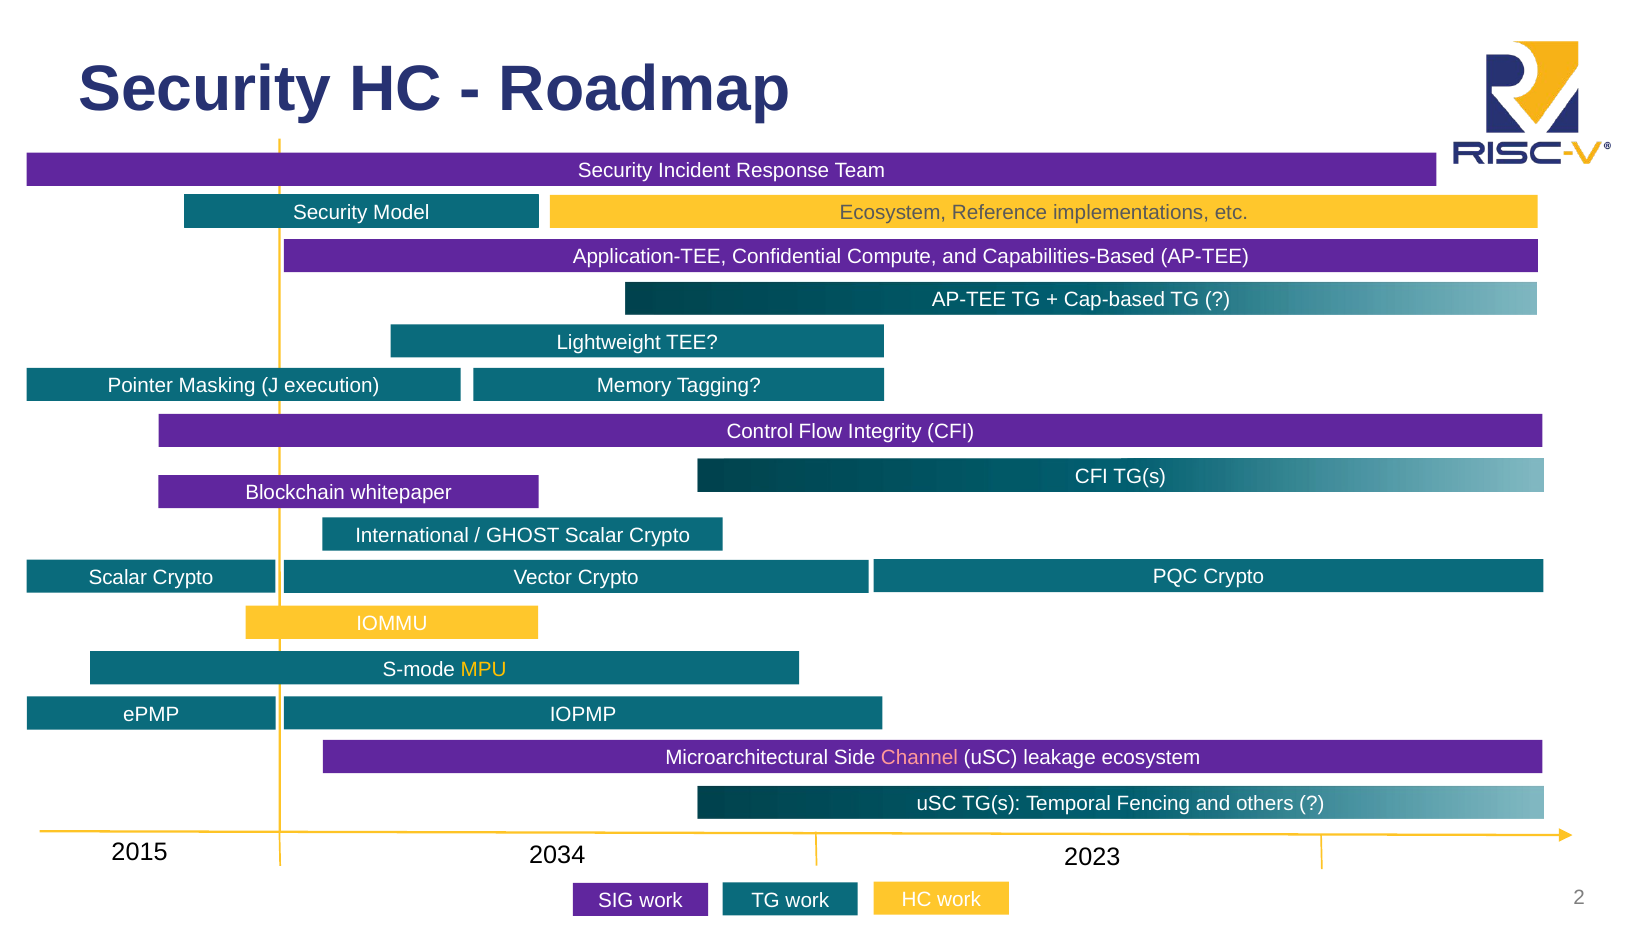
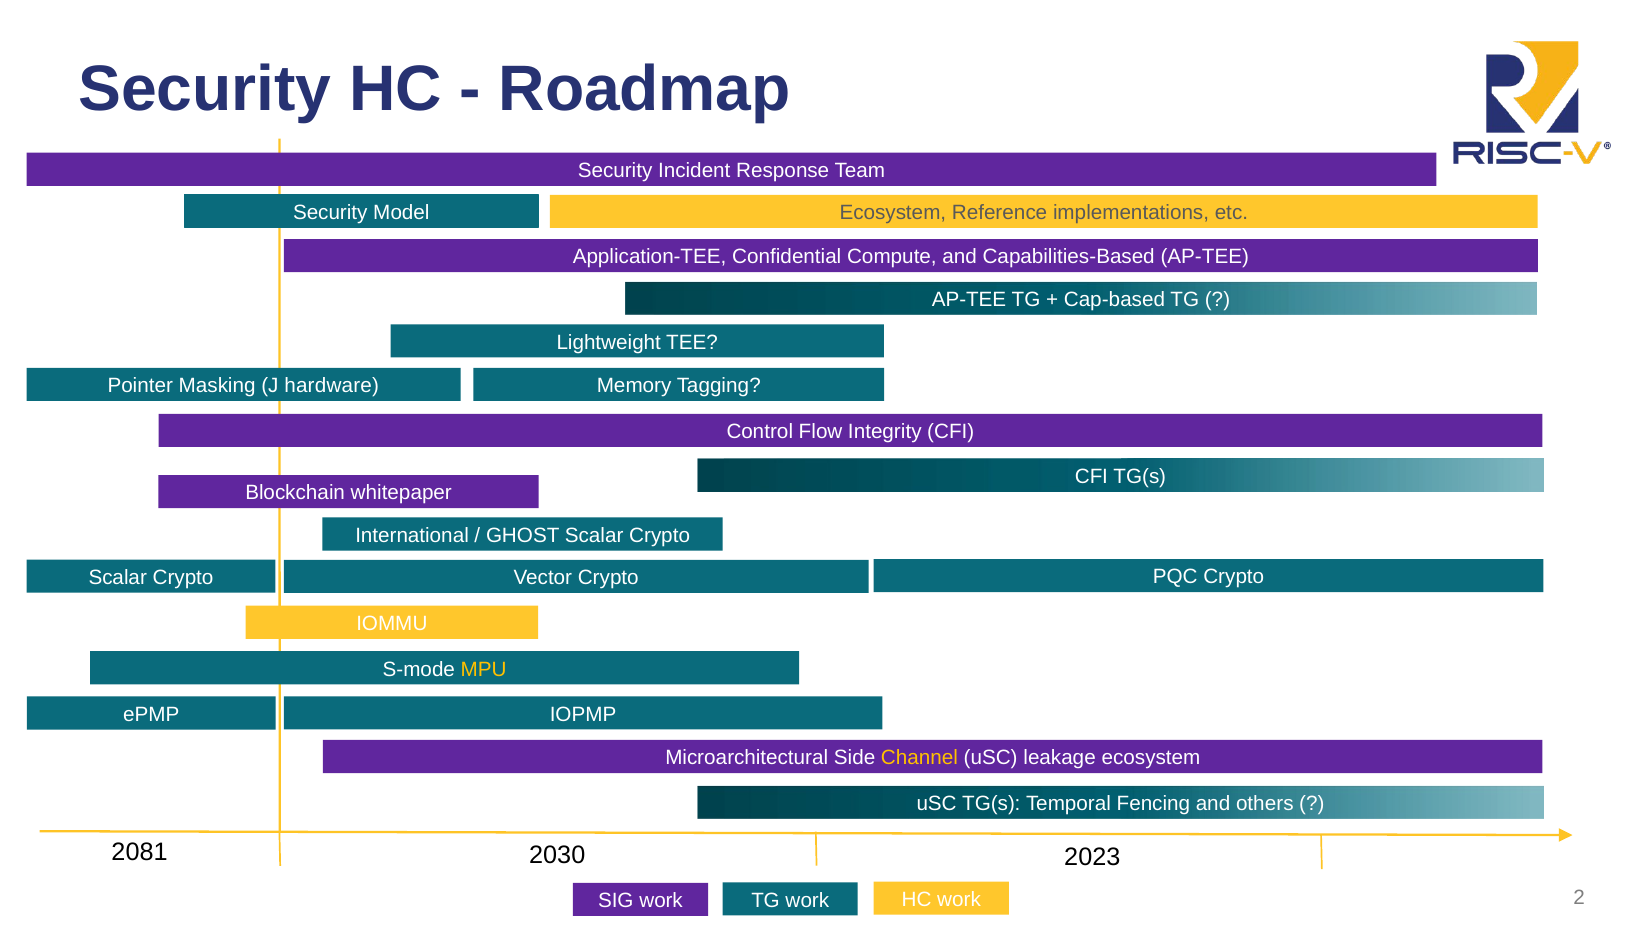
execution: execution -> hardware (332, 386)
Channel colour: pink -> yellow (920, 758)
2015: 2015 -> 2081 (140, 852)
2034: 2034 -> 2030 (557, 855)
